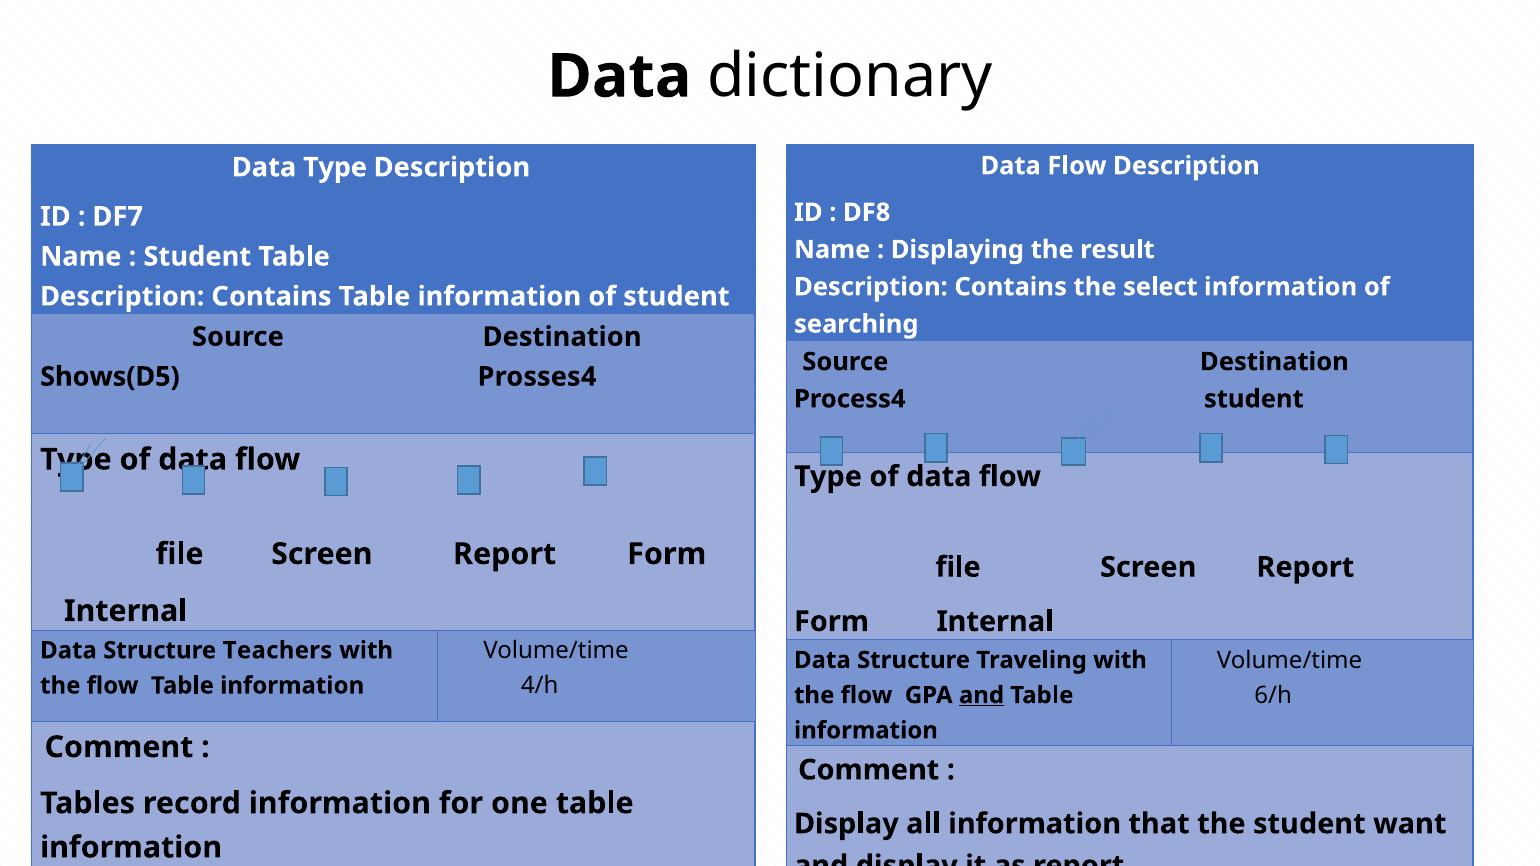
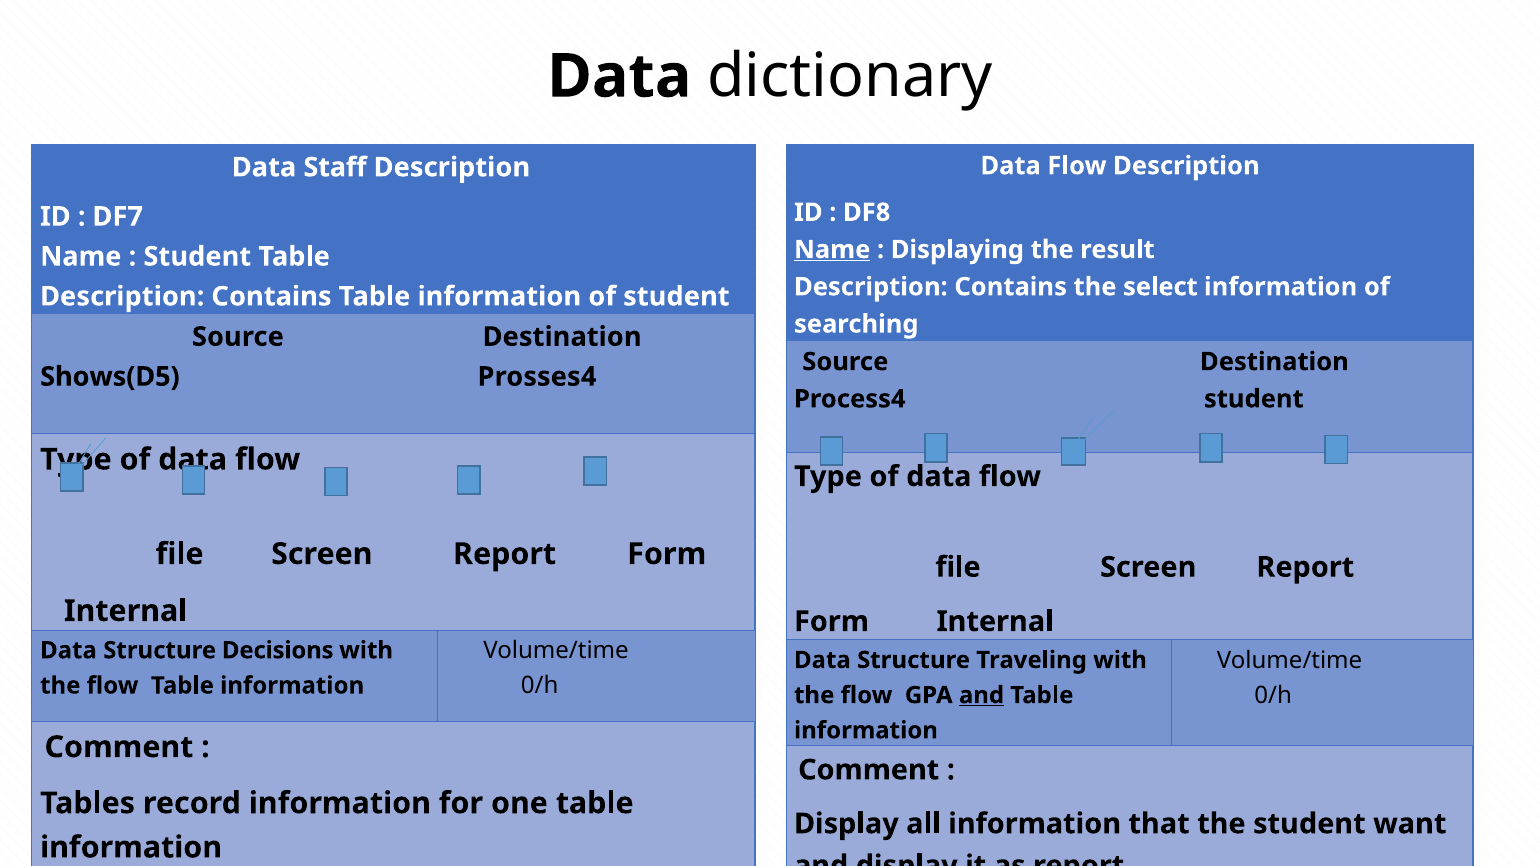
Data Type: Type -> Staff (335, 167)
Name underline: none -> present (832, 250)
Teachers: Teachers -> Decisions (278, 651)
4/h: 4/h -> 0/h (540, 686)
6/h: 6/h -> 0/h (1273, 695)
